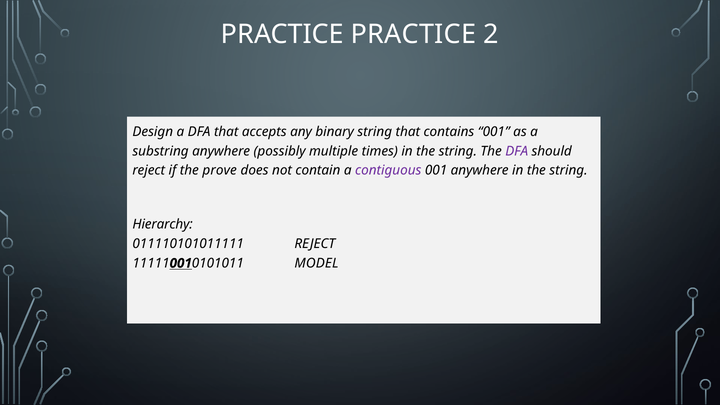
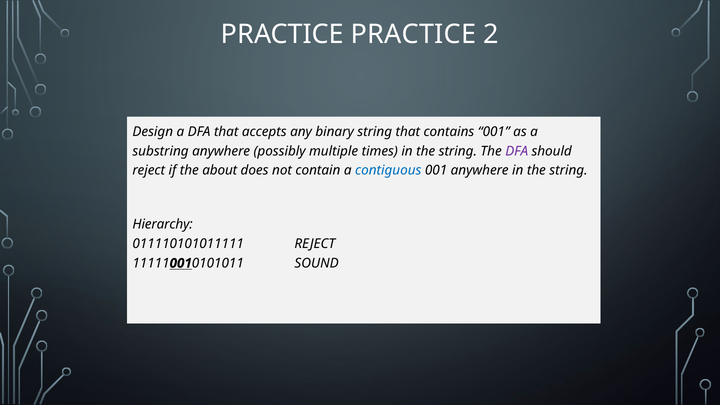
prove: prove -> about (220, 171)
contiguous colour: purple -> blue (388, 171)
MODEL: MODEL -> SOUND (317, 263)
